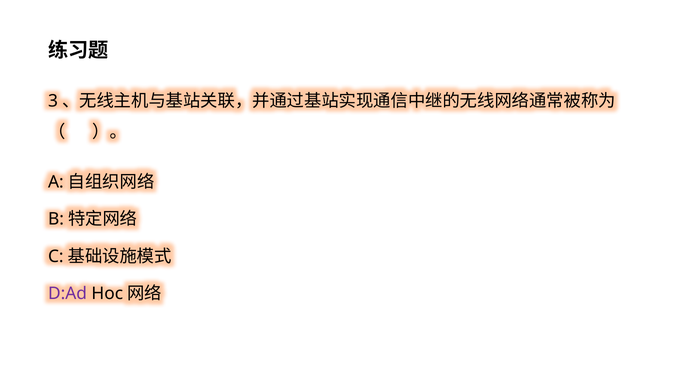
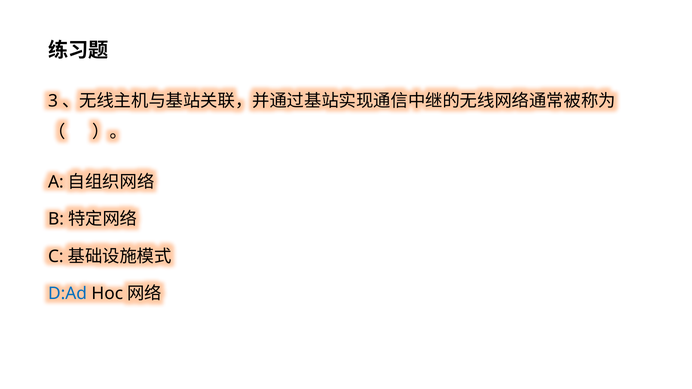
D:Ad colour: purple -> blue (68, 294)
